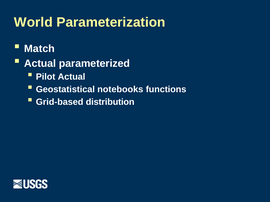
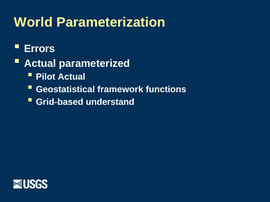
Match: Match -> Errors (40, 49)
notebooks: notebooks -> framework (120, 90)
distribution: distribution -> understand (110, 102)
